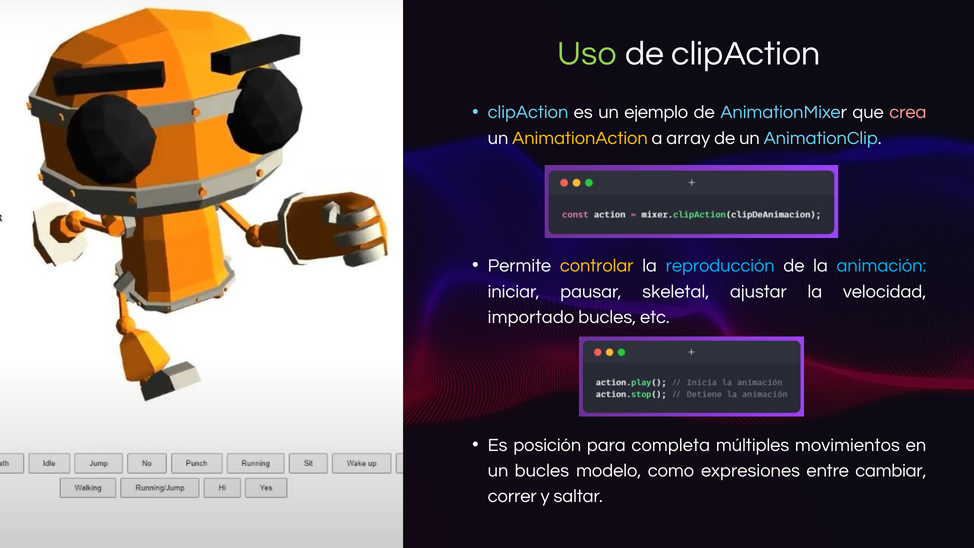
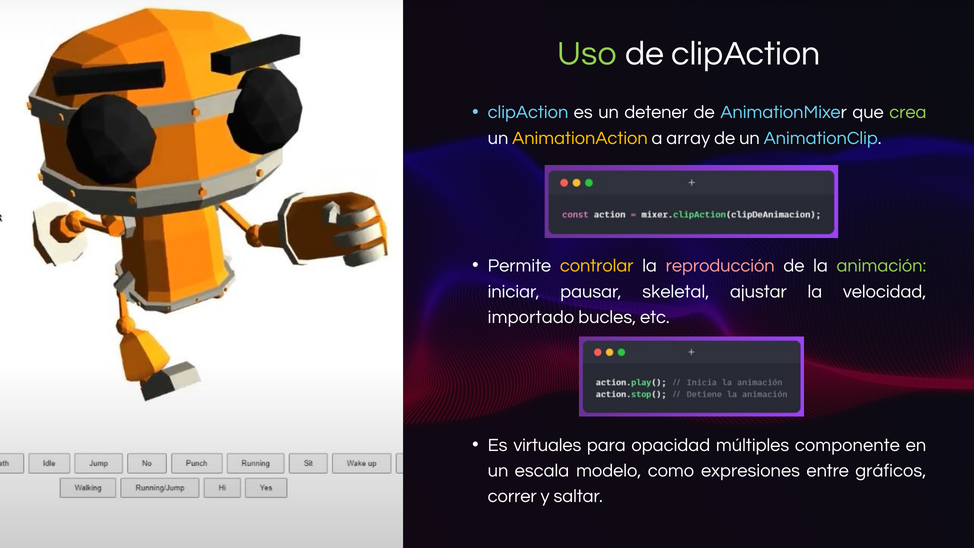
ejemplo: ejemplo -> detener (656, 112)
crea colour: pink -> light green (908, 112)
reproducción colour: light blue -> pink (720, 266)
animación colour: light blue -> light green (881, 266)
posición: posición -> virtuales (547, 445)
completa: completa -> opacidad (671, 445)
movimientos: movimientos -> componente (847, 445)
un bucles: bucles -> escala (542, 470)
cambiar: cambiar -> gráficos (891, 470)
